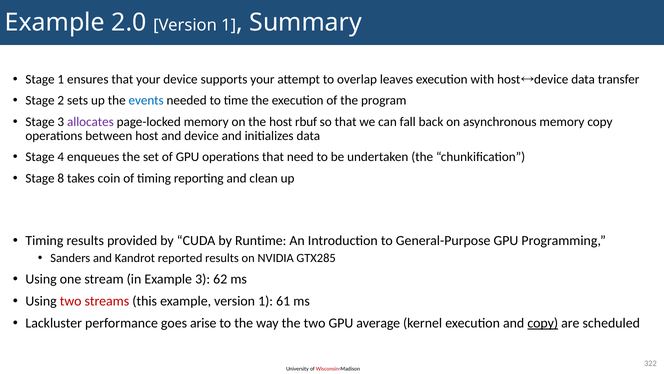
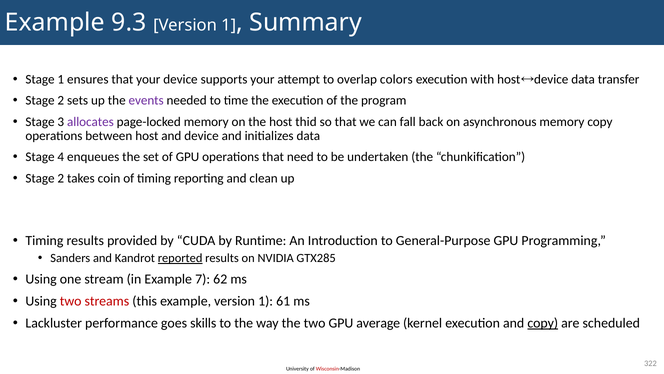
2.0: 2.0 -> 9.3 (129, 22)
leaves: leaves -> colors (396, 79)
events colour: blue -> purple (146, 101)
rbuf: rbuf -> thid (306, 122)
8: 8 -> 2 (61, 178)
reported underline: none -> present (180, 258)
Example 3: 3 -> 7 (203, 279)
arise: arise -> skills (203, 323)
